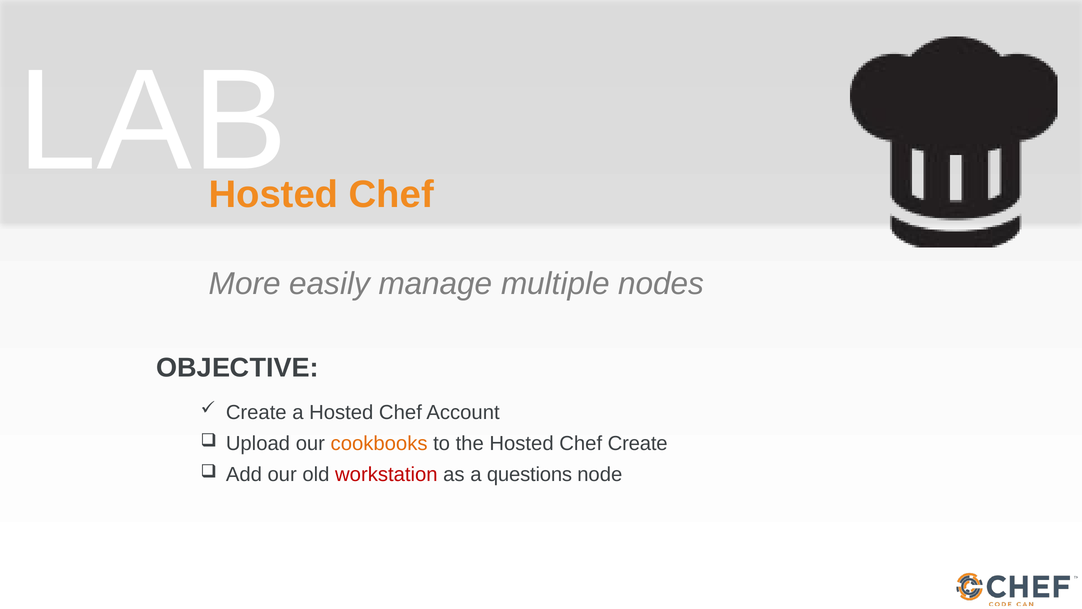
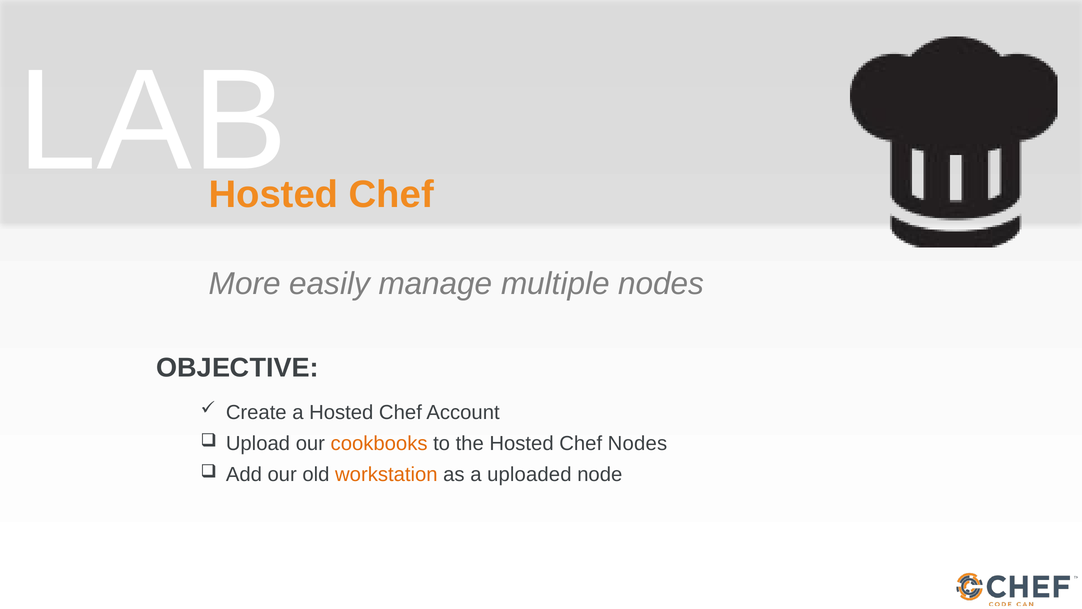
Chef Create: Create -> Nodes (637, 443)
workstation colour: red -> orange (386, 474)
questions: questions -> uploaded (529, 474)
